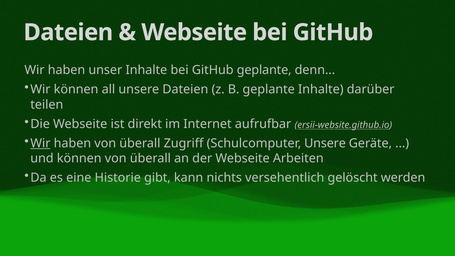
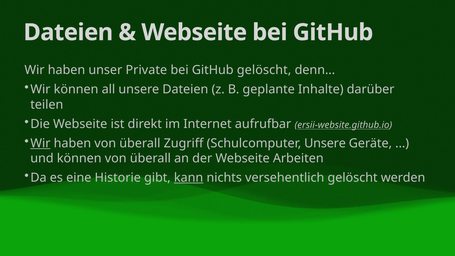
unser Inhalte: Inhalte -> Private (146, 70)
GitHub geplante: geplante -> gelöscht (264, 70)
kann underline: none -> present (189, 178)
